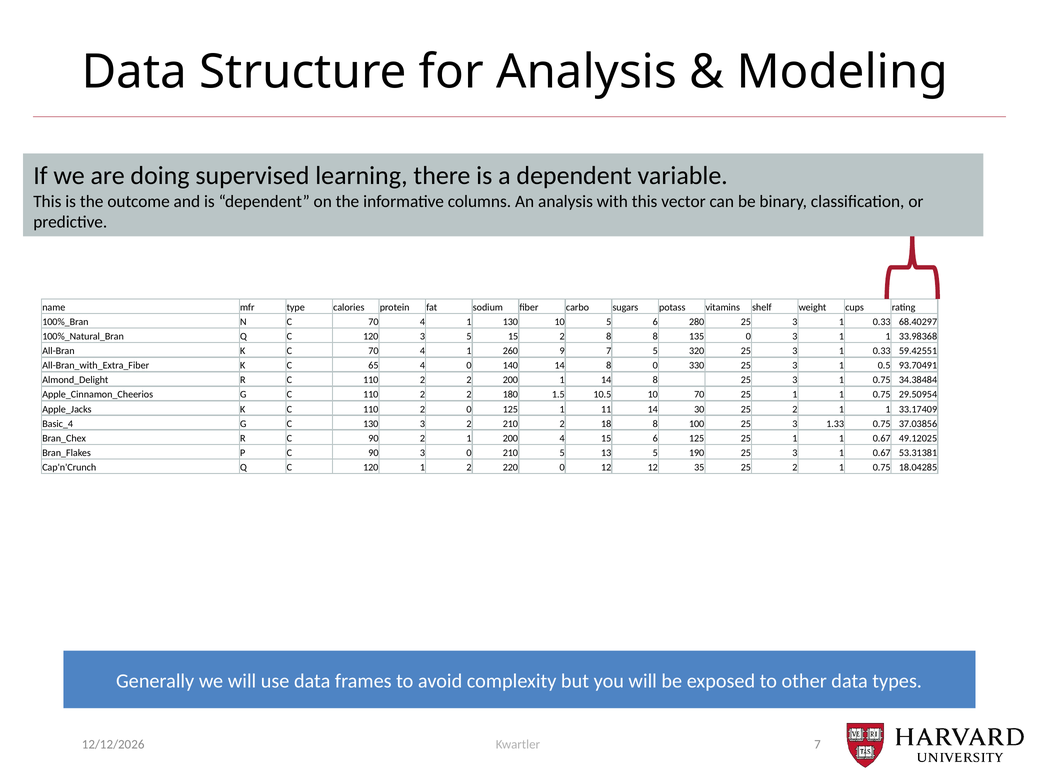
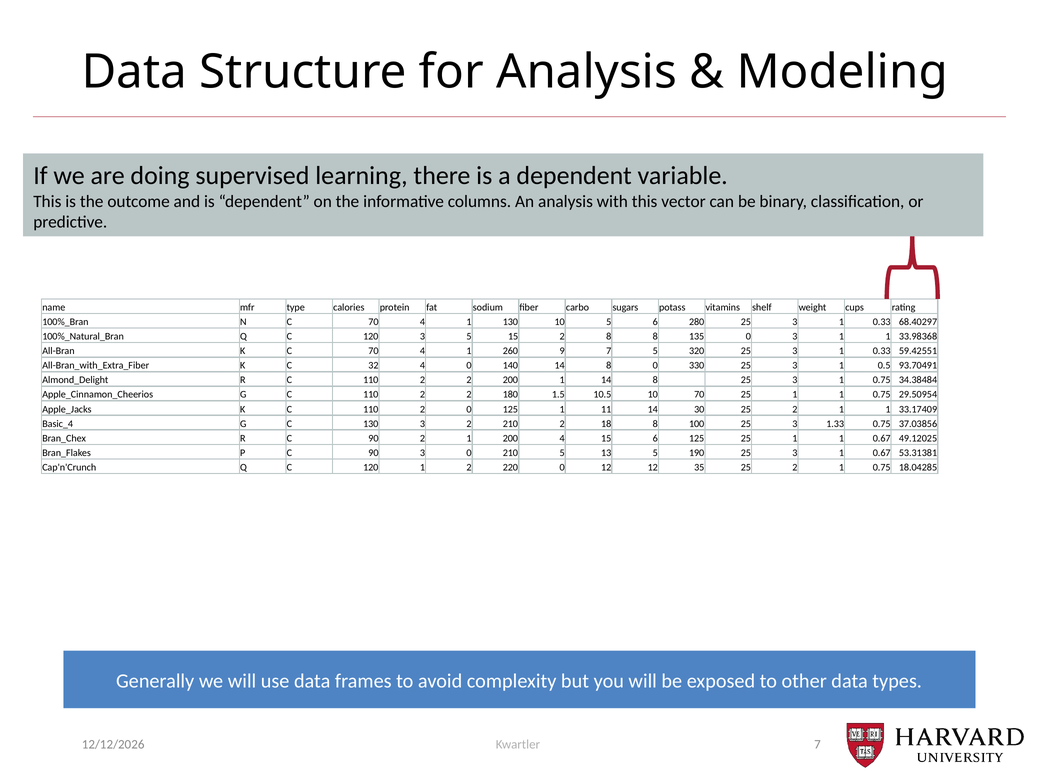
65: 65 -> 32 (373, 365)
